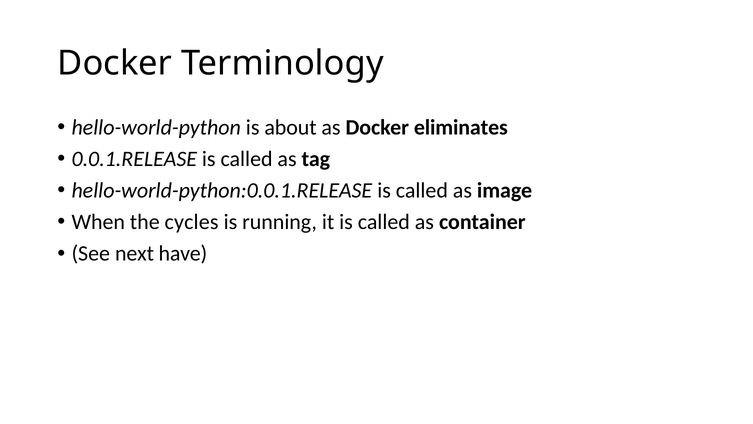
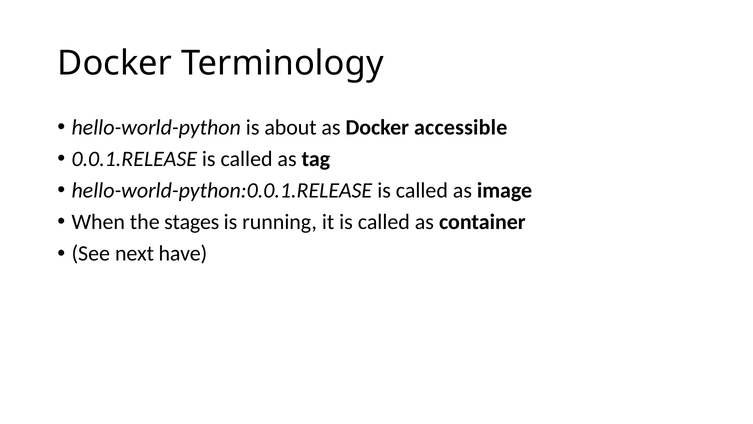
eliminates: eliminates -> accessible (461, 127)
cycles: cycles -> stages (192, 222)
